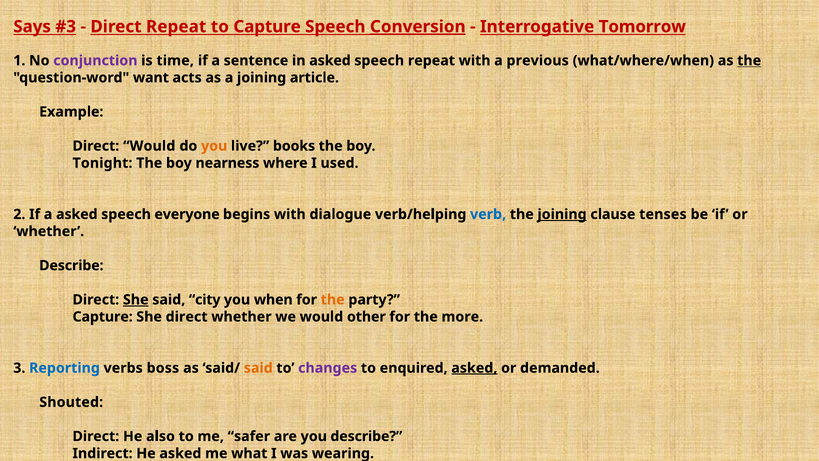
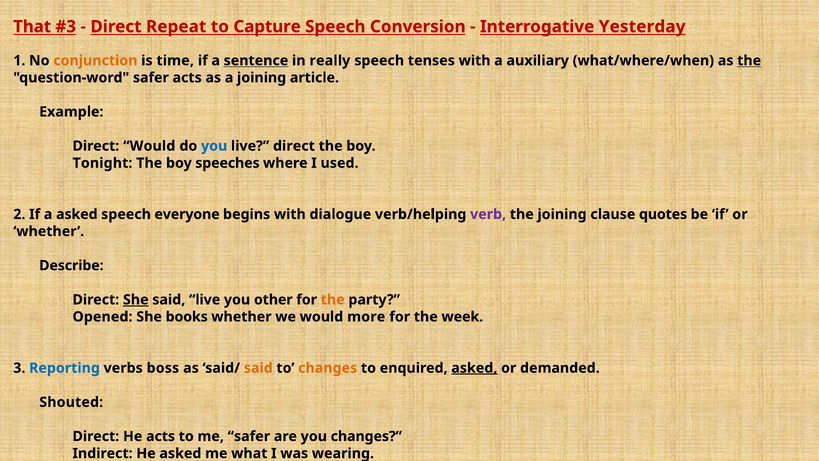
Says: Says -> That (32, 27)
Conversion underline: present -> none (418, 27)
Tomorrow: Tomorrow -> Yesterday (642, 27)
conjunction colour: purple -> orange (95, 61)
sentence underline: none -> present (256, 61)
in asked: asked -> really (330, 61)
speech repeat: repeat -> tenses (431, 61)
previous: previous -> auxiliary (538, 61)
question-word want: want -> safer (151, 78)
you colour: orange -> blue (214, 146)
live books: books -> direct (294, 146)
nearness: nearness -> speeches (227, 163)
verb colour: blue -> purple (488, 214)
joining underline: present -> none (562, 214)
tenses: tenses -> quotes (663, 214)
said city: city -> live (205, 300)
when: when -> other (273, 300)
Capture: Capture -> Opened (103, 317)
She direct: direct -> books (187, 317)
other: other -> more (366, 317)
more: more -> week (462, 317)
changes colour: purple -> orange (328, 368)
He also: also -> acts (161, 436)
you describe: describe -> changes (366, 436)
